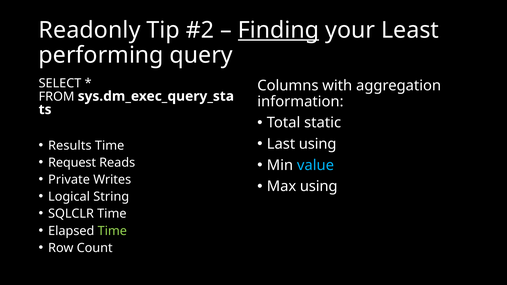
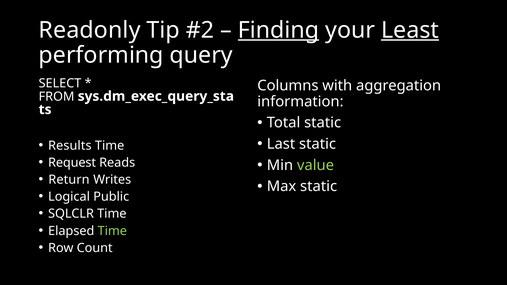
Least underline: none -> present (410, 30)
Last using: using -> static (318, 144)
value colour: light blue -> light green (315, 165)
Private: Private -> Return (69, 180)
Max using: using -> static (319, 187)
String: String -> Public (111, 197)
